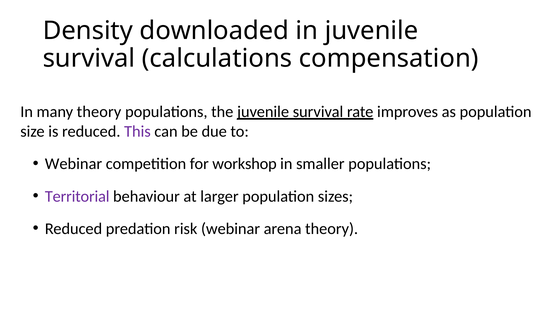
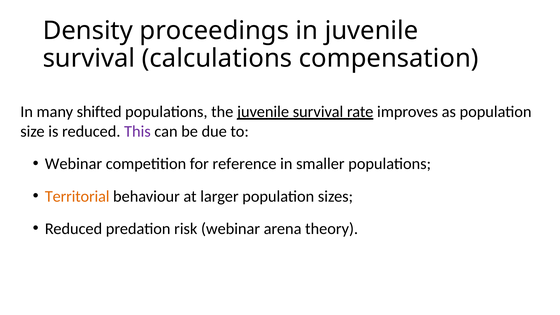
downloaded: downloaded -> proceedings (214, 31)
many theory: theory -> shifted (99, 112)
workshop: workshop -> reference (244, 164)
Territorial colour: purple -> orange (77, 196)
